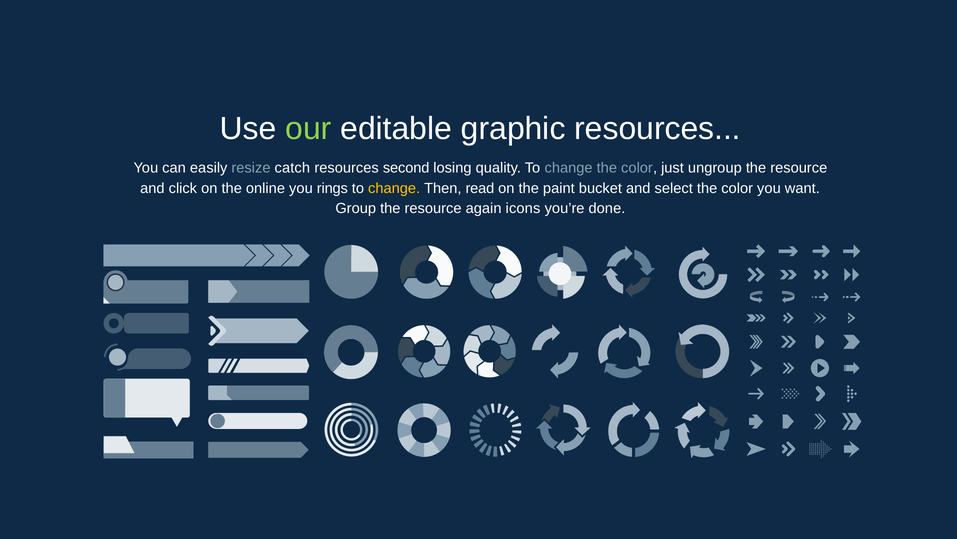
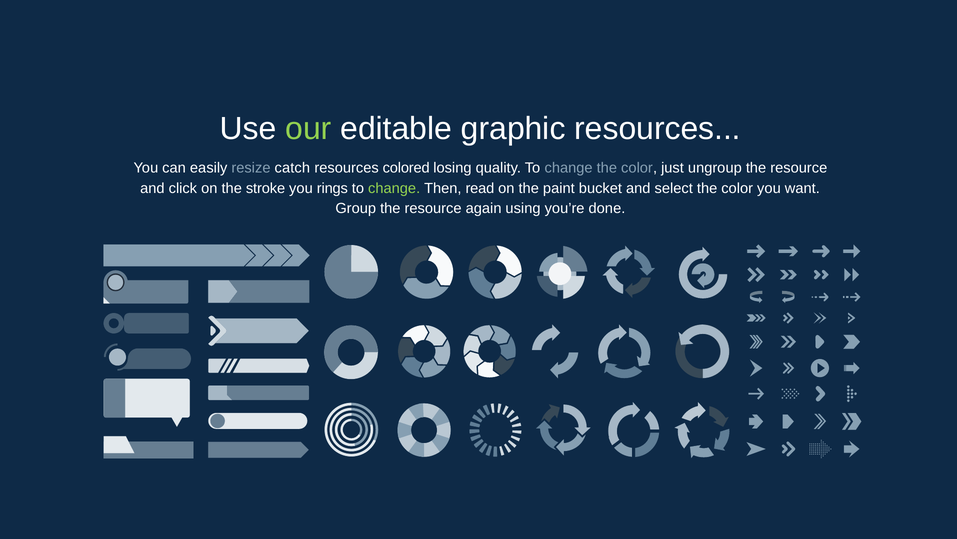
second: second -> colored (406, 168)
online: online -> stroke (266, 188)
change colour: yellow -> light green (394, 188)
icons: icons -> using (523, 208)
